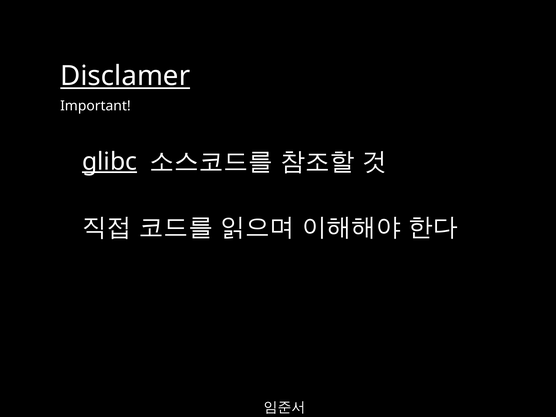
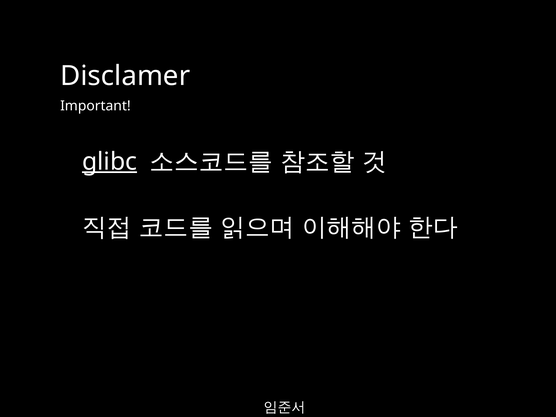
Disclamer underline: present -> none (125, 76)
